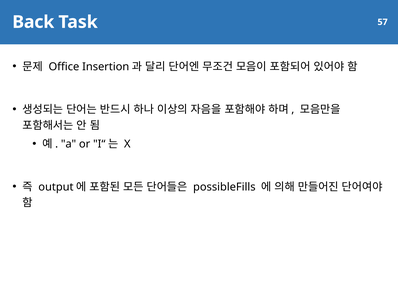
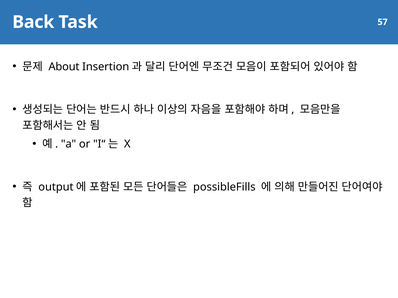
Office: Office -> About (64, 67)
